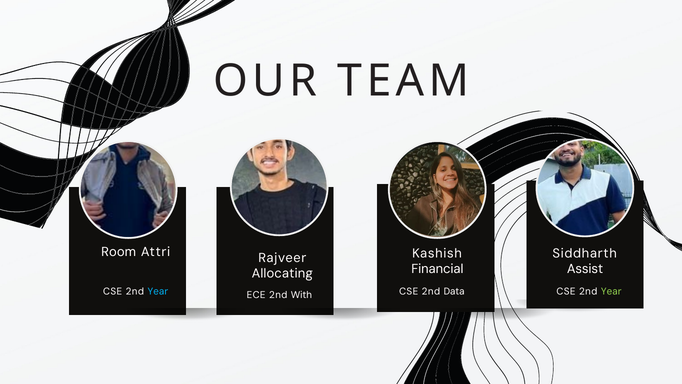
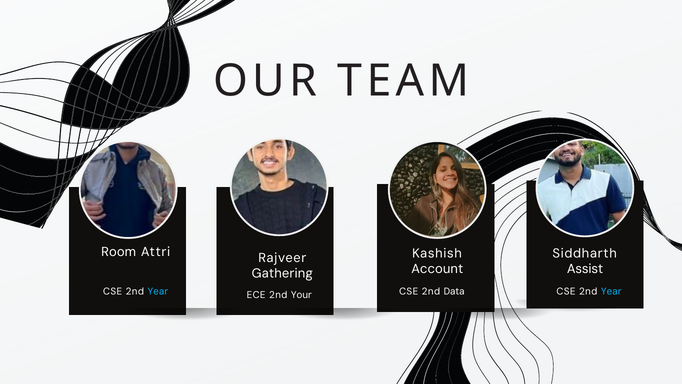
Financial: Financial -> Account (437, 269)
Allocating: Allocating -> Gathering (282, 273)
Year colour: light green -> light blue (611, 291)
With: With -> Your (301, 295)
